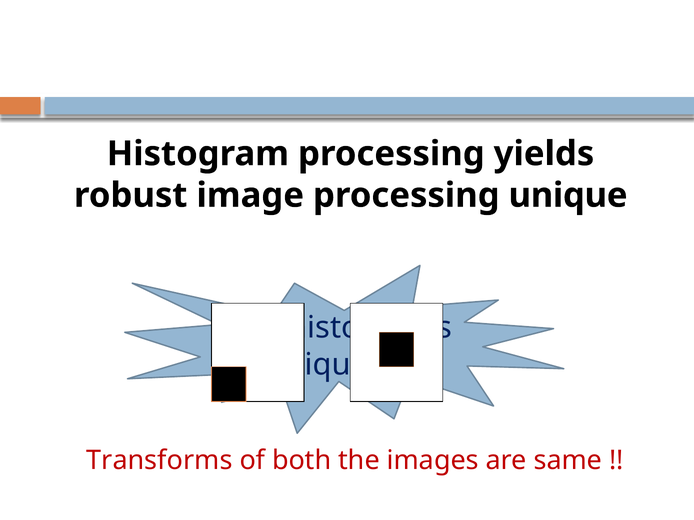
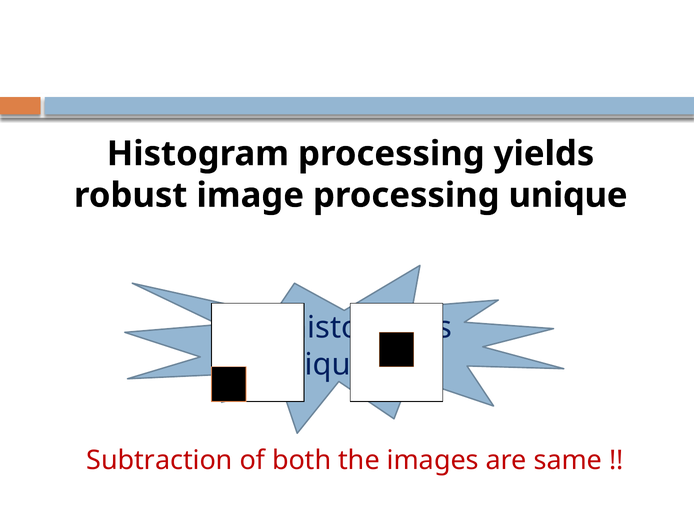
Transforms: Transforms -> Subtraction (159, 461)
